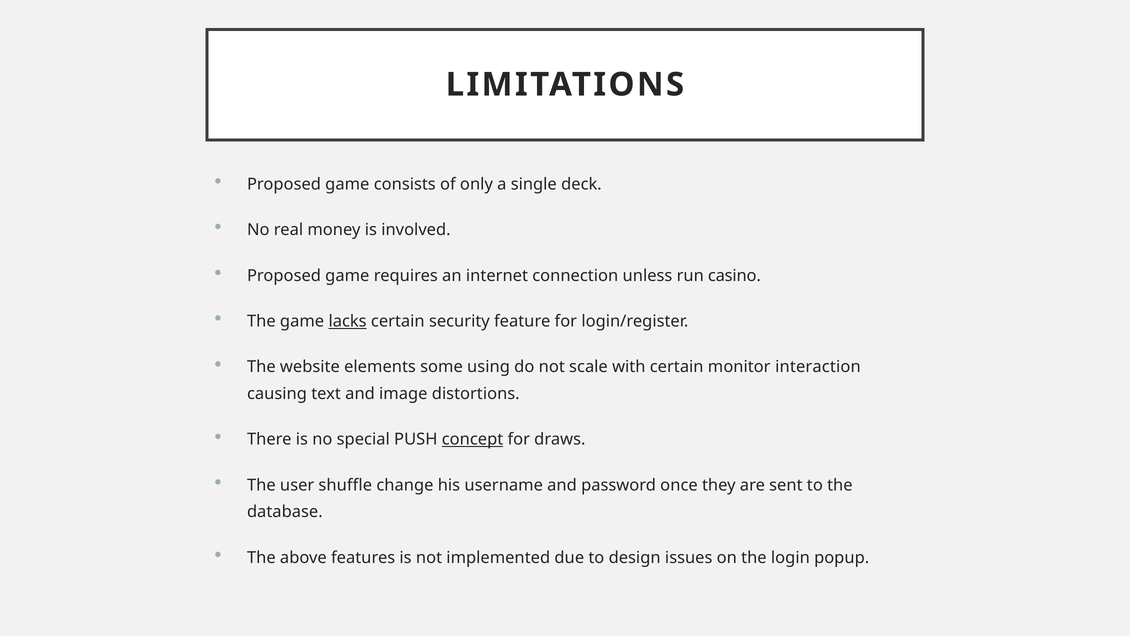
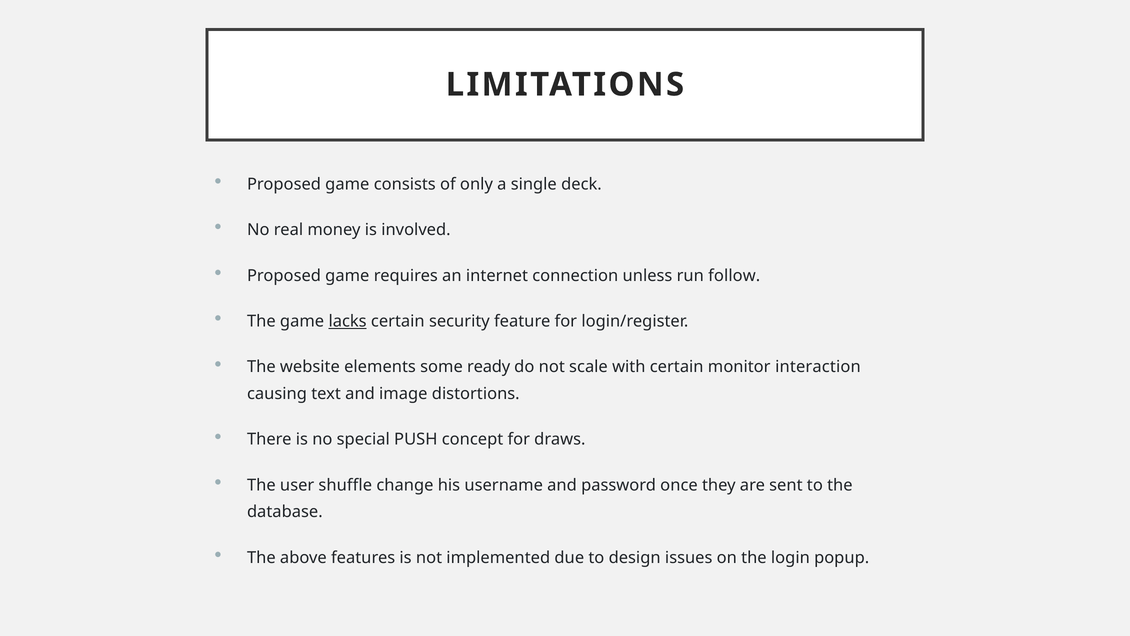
casino: casino -> follow (734, 275)
using: using -> ready (489, 367)
concept underline: present -> none (473, 439)
